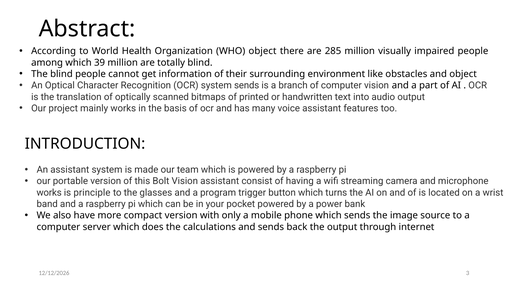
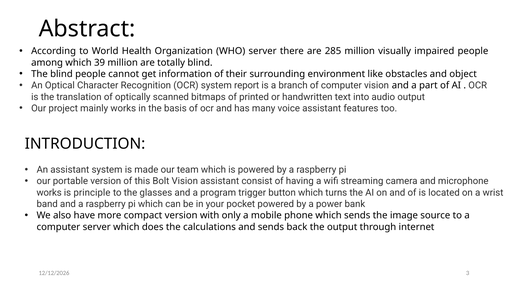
WHO object: object -> server (263, 51)
system sends: sends -> report (247, 85)
